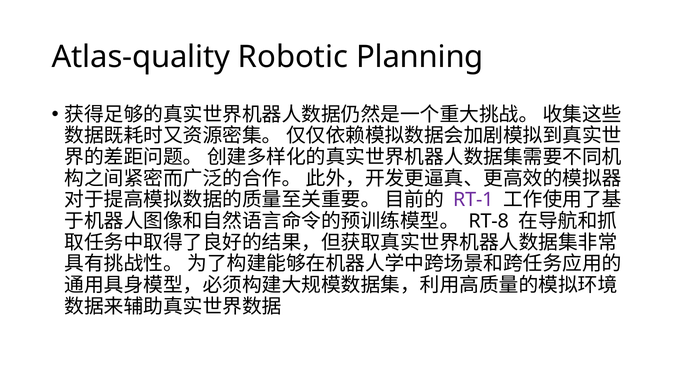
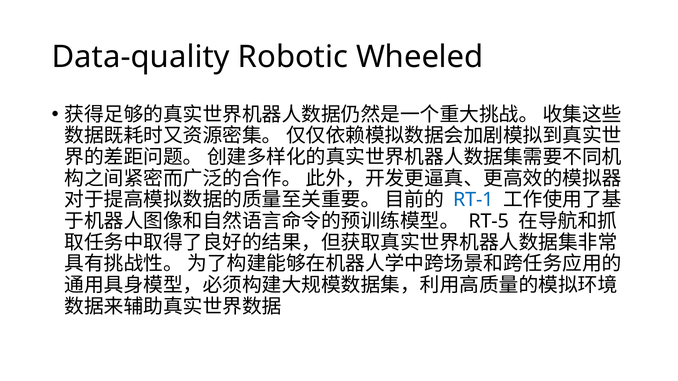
Atlas-quality: Atlas-quality -> Data-quality (141, 57)
Planning: Planning -> Wheeled (420, 57)
RT-1 colour: purple -> blue (473, 200)
RT-8: RT-8 -> RT-5 (489, 221)
